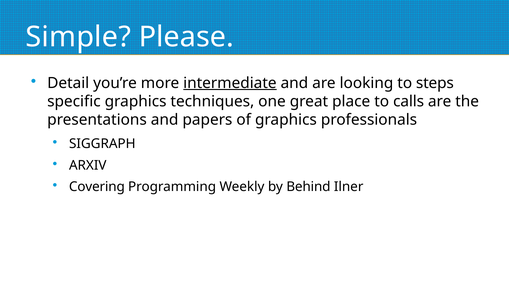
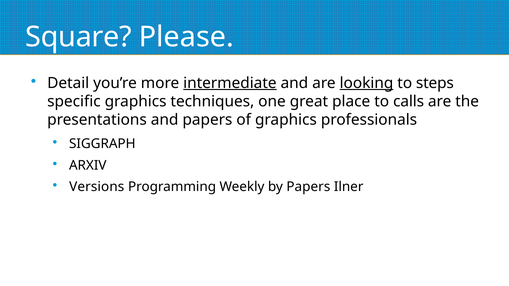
Simple: Simple -> Square (78, 37)
looking underline: none -> present (366, 83)
Covering: Covering -> Versions (97, 187)
by Behind: Behind -> Papers (308, 187)
